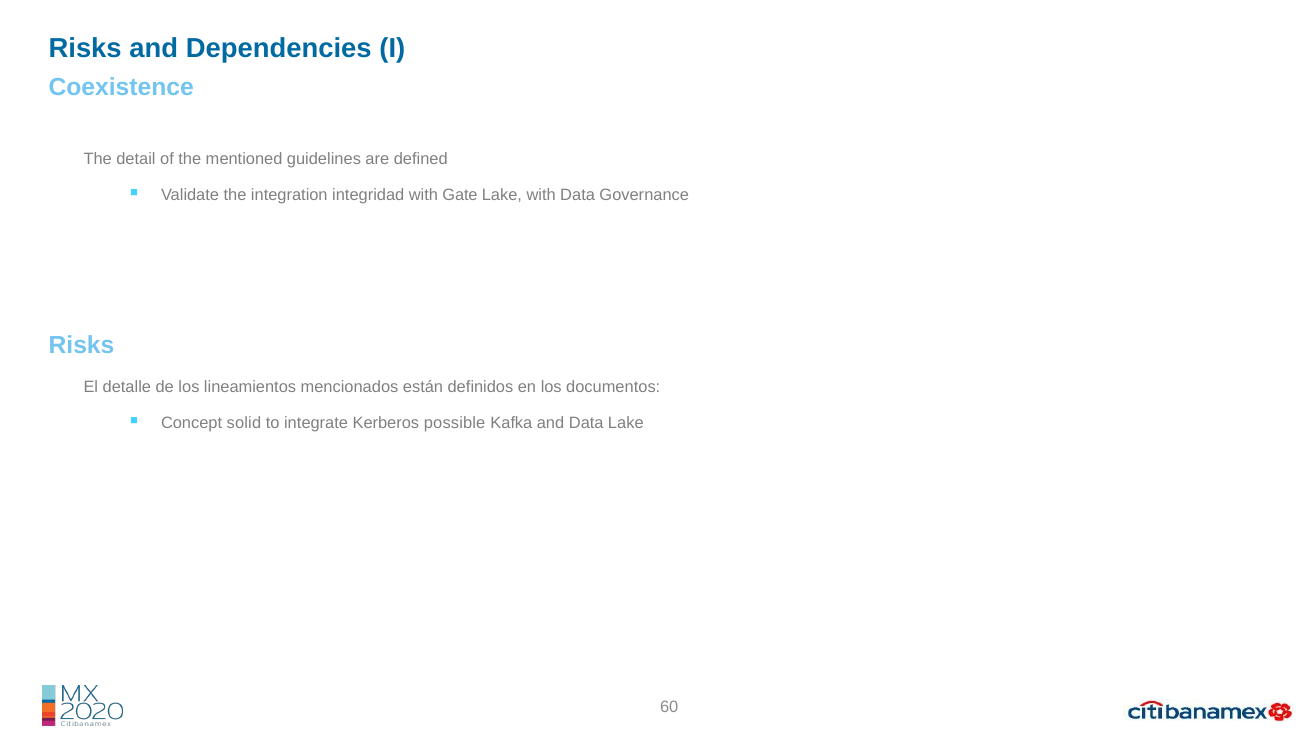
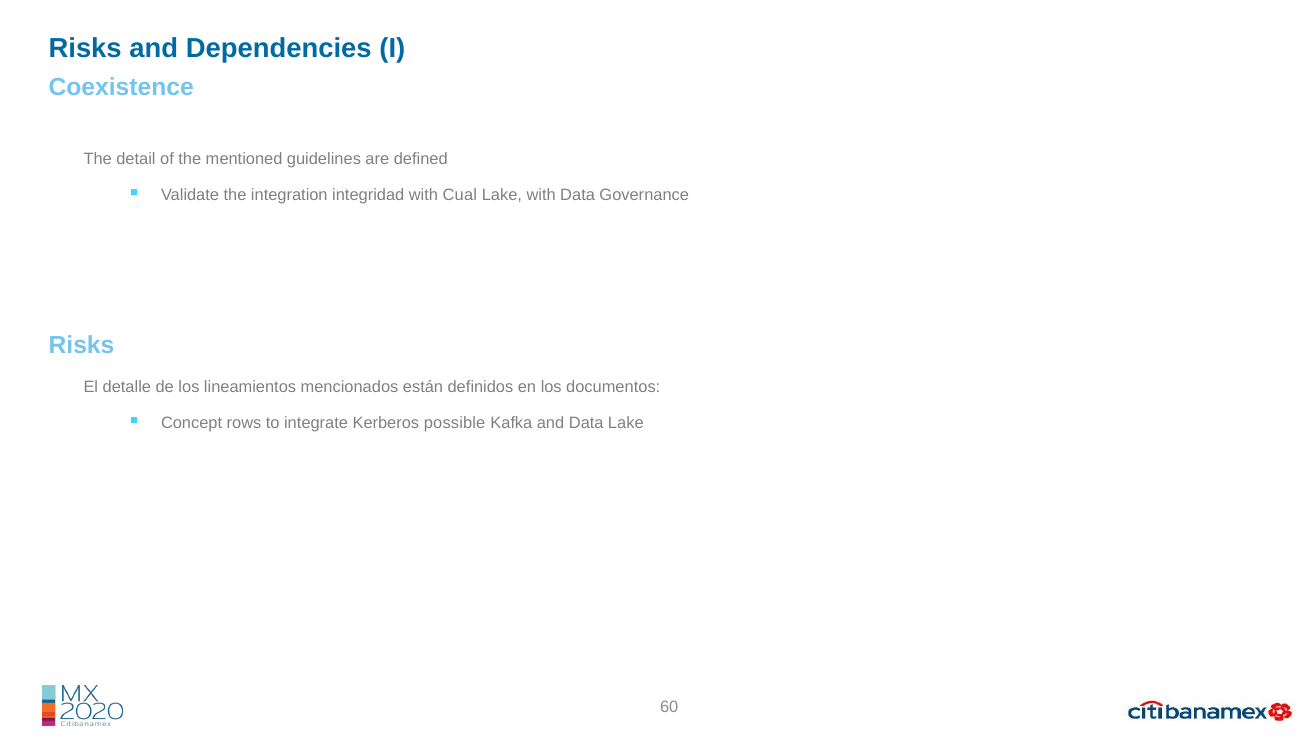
Gate: Gate -> Cual (460, 195)
solid: solid -> rows (244, 424)
